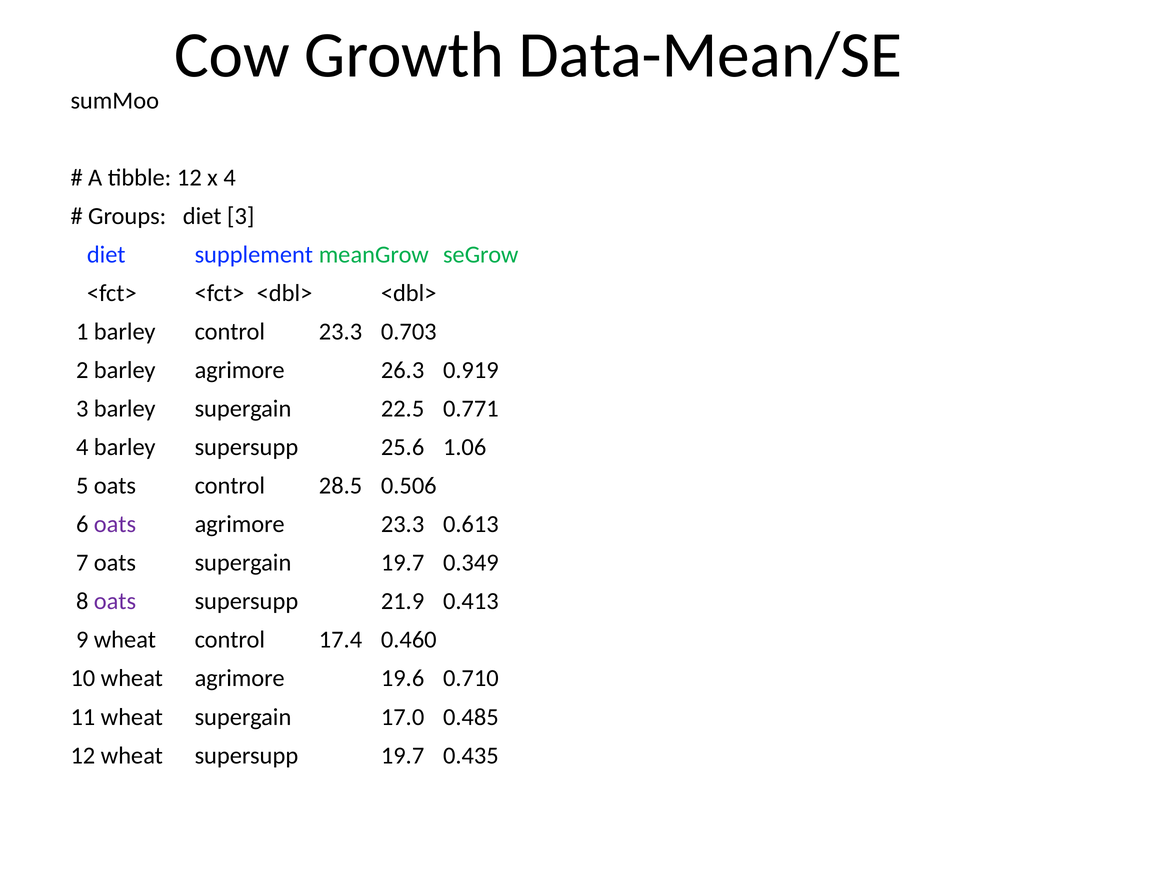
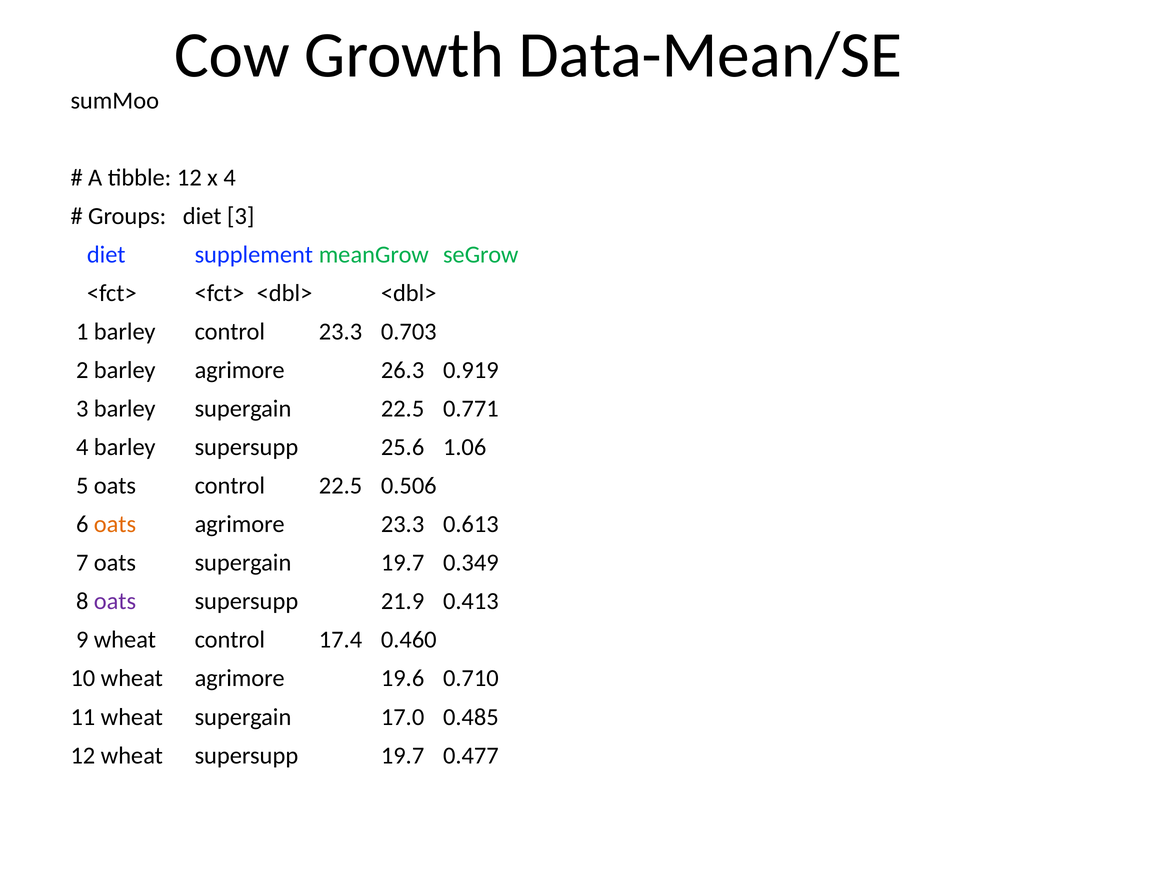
control 28.5: 28.5 -> 22.5 (341, 486)
oats colour: purple -> orange (115, 524)
0.435: 0.435 -> 0.477 (471, 756)
